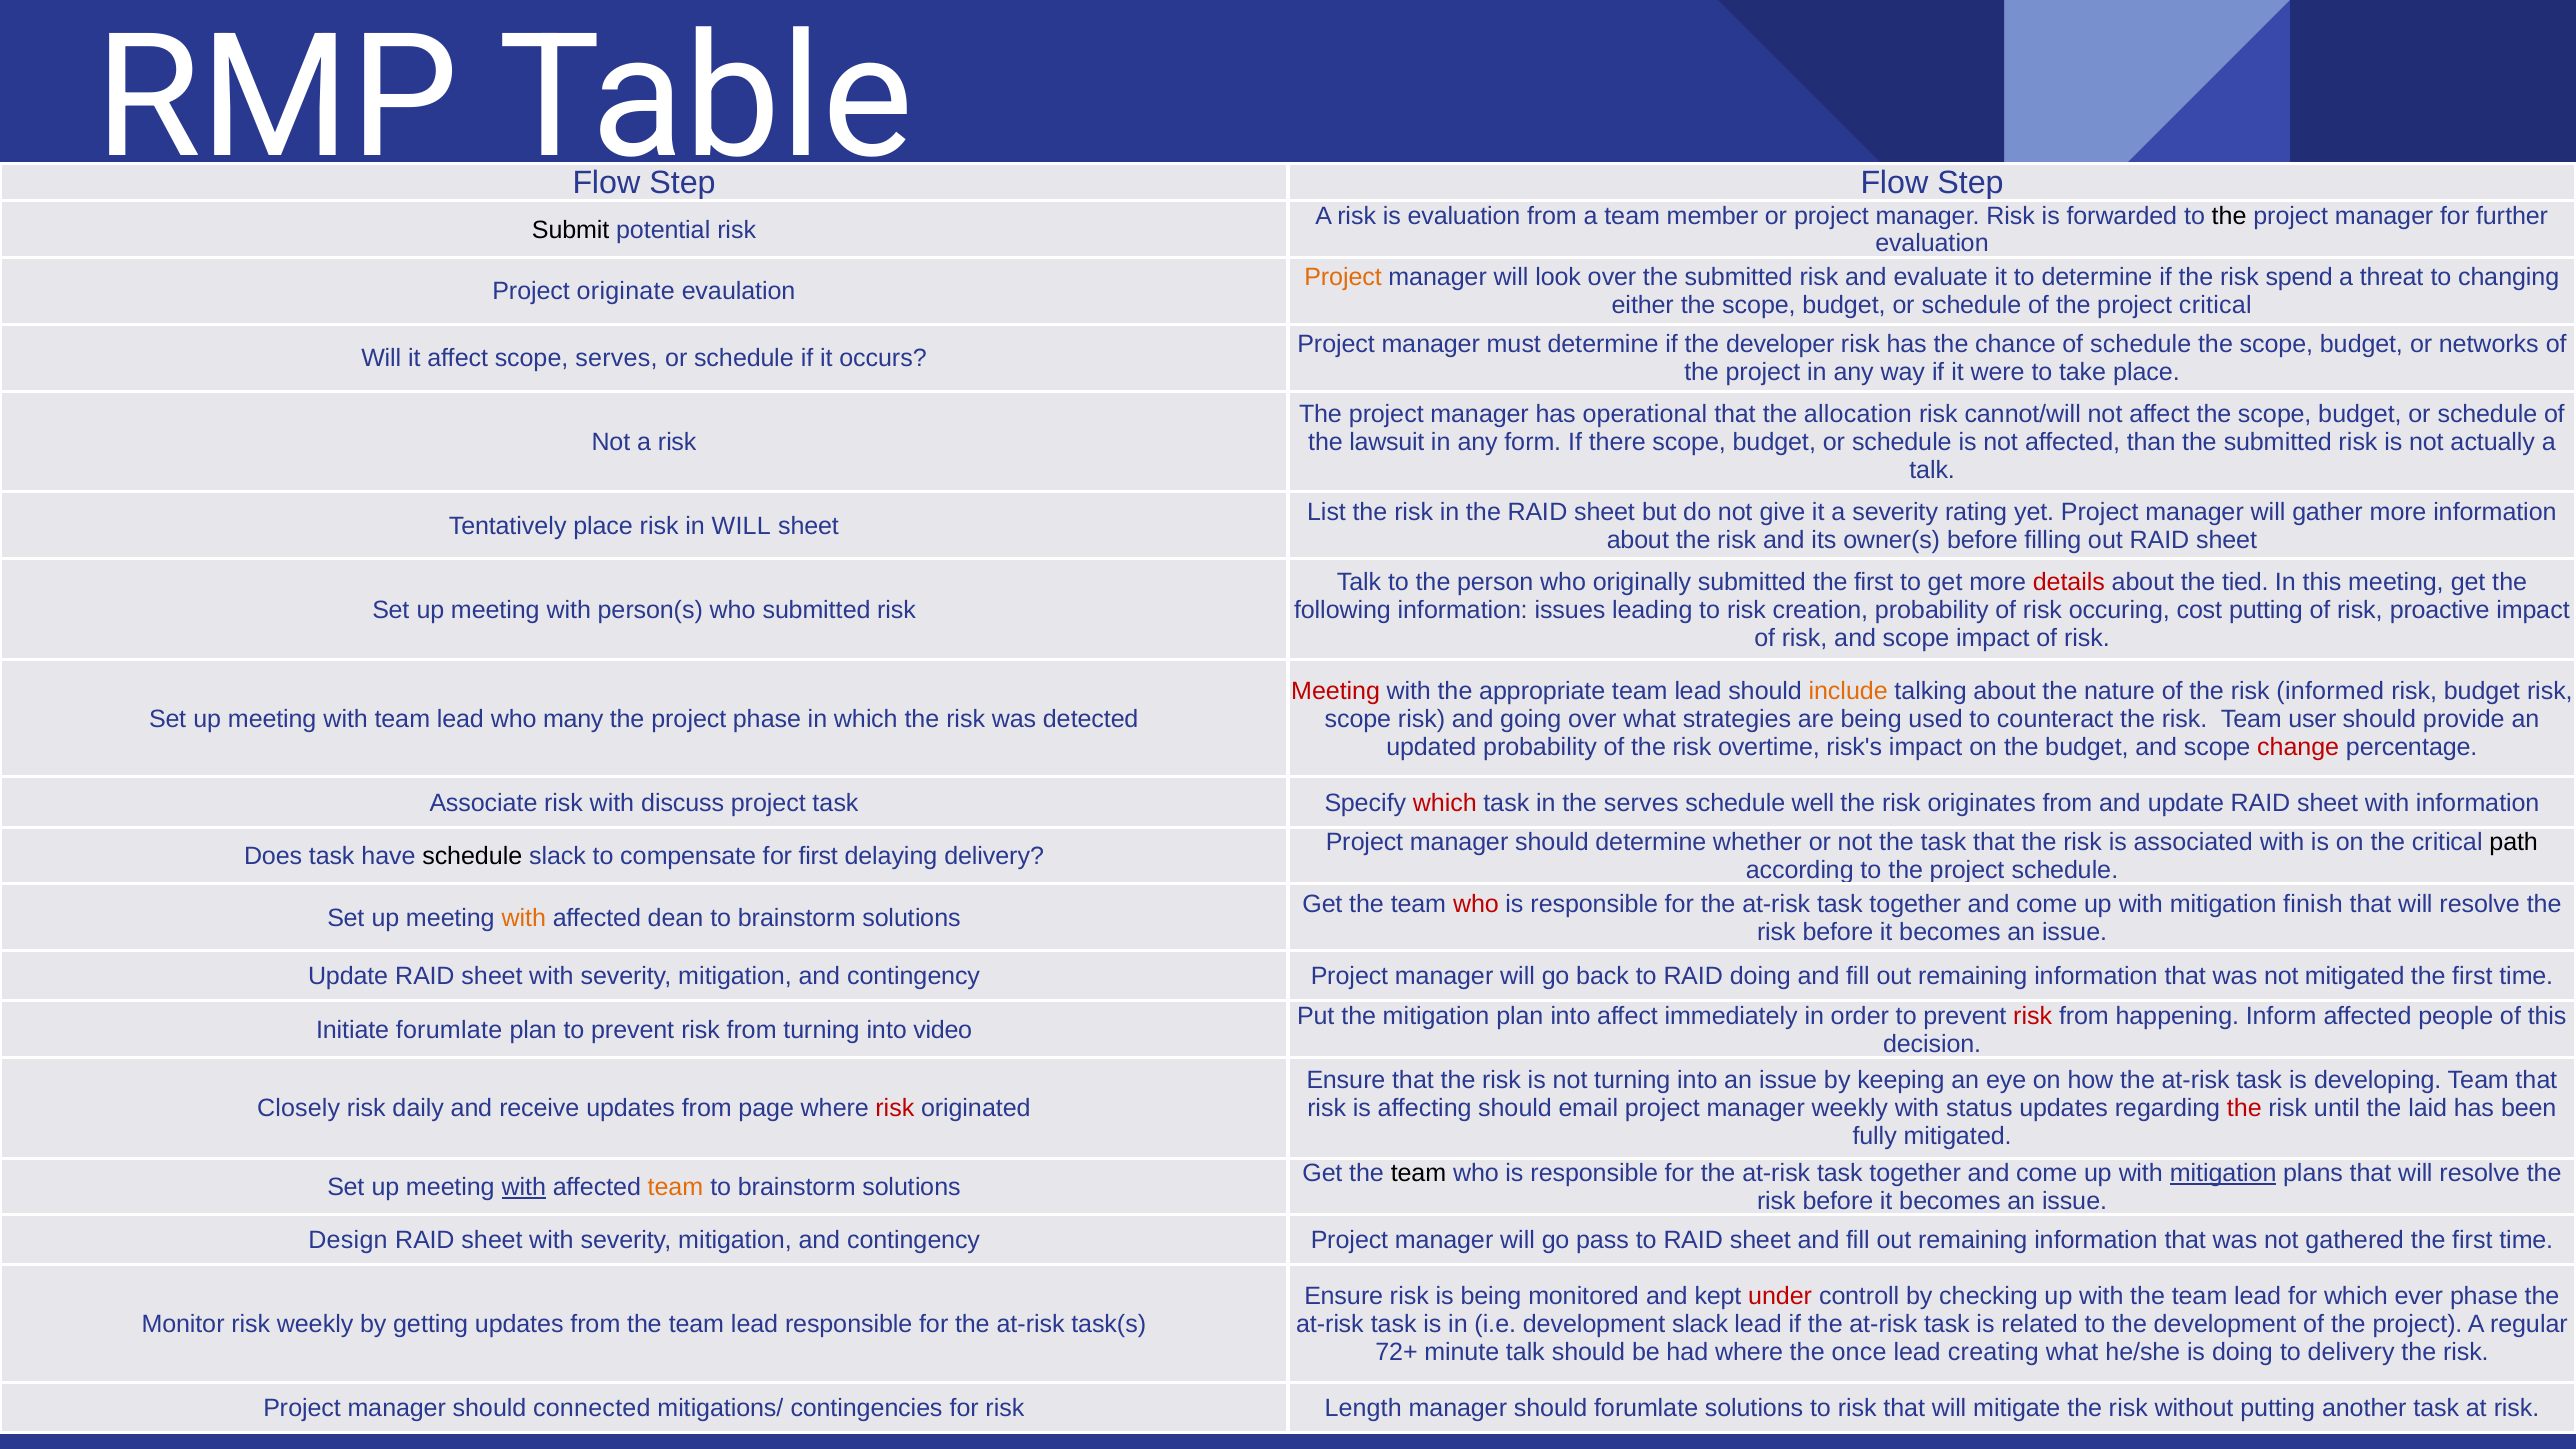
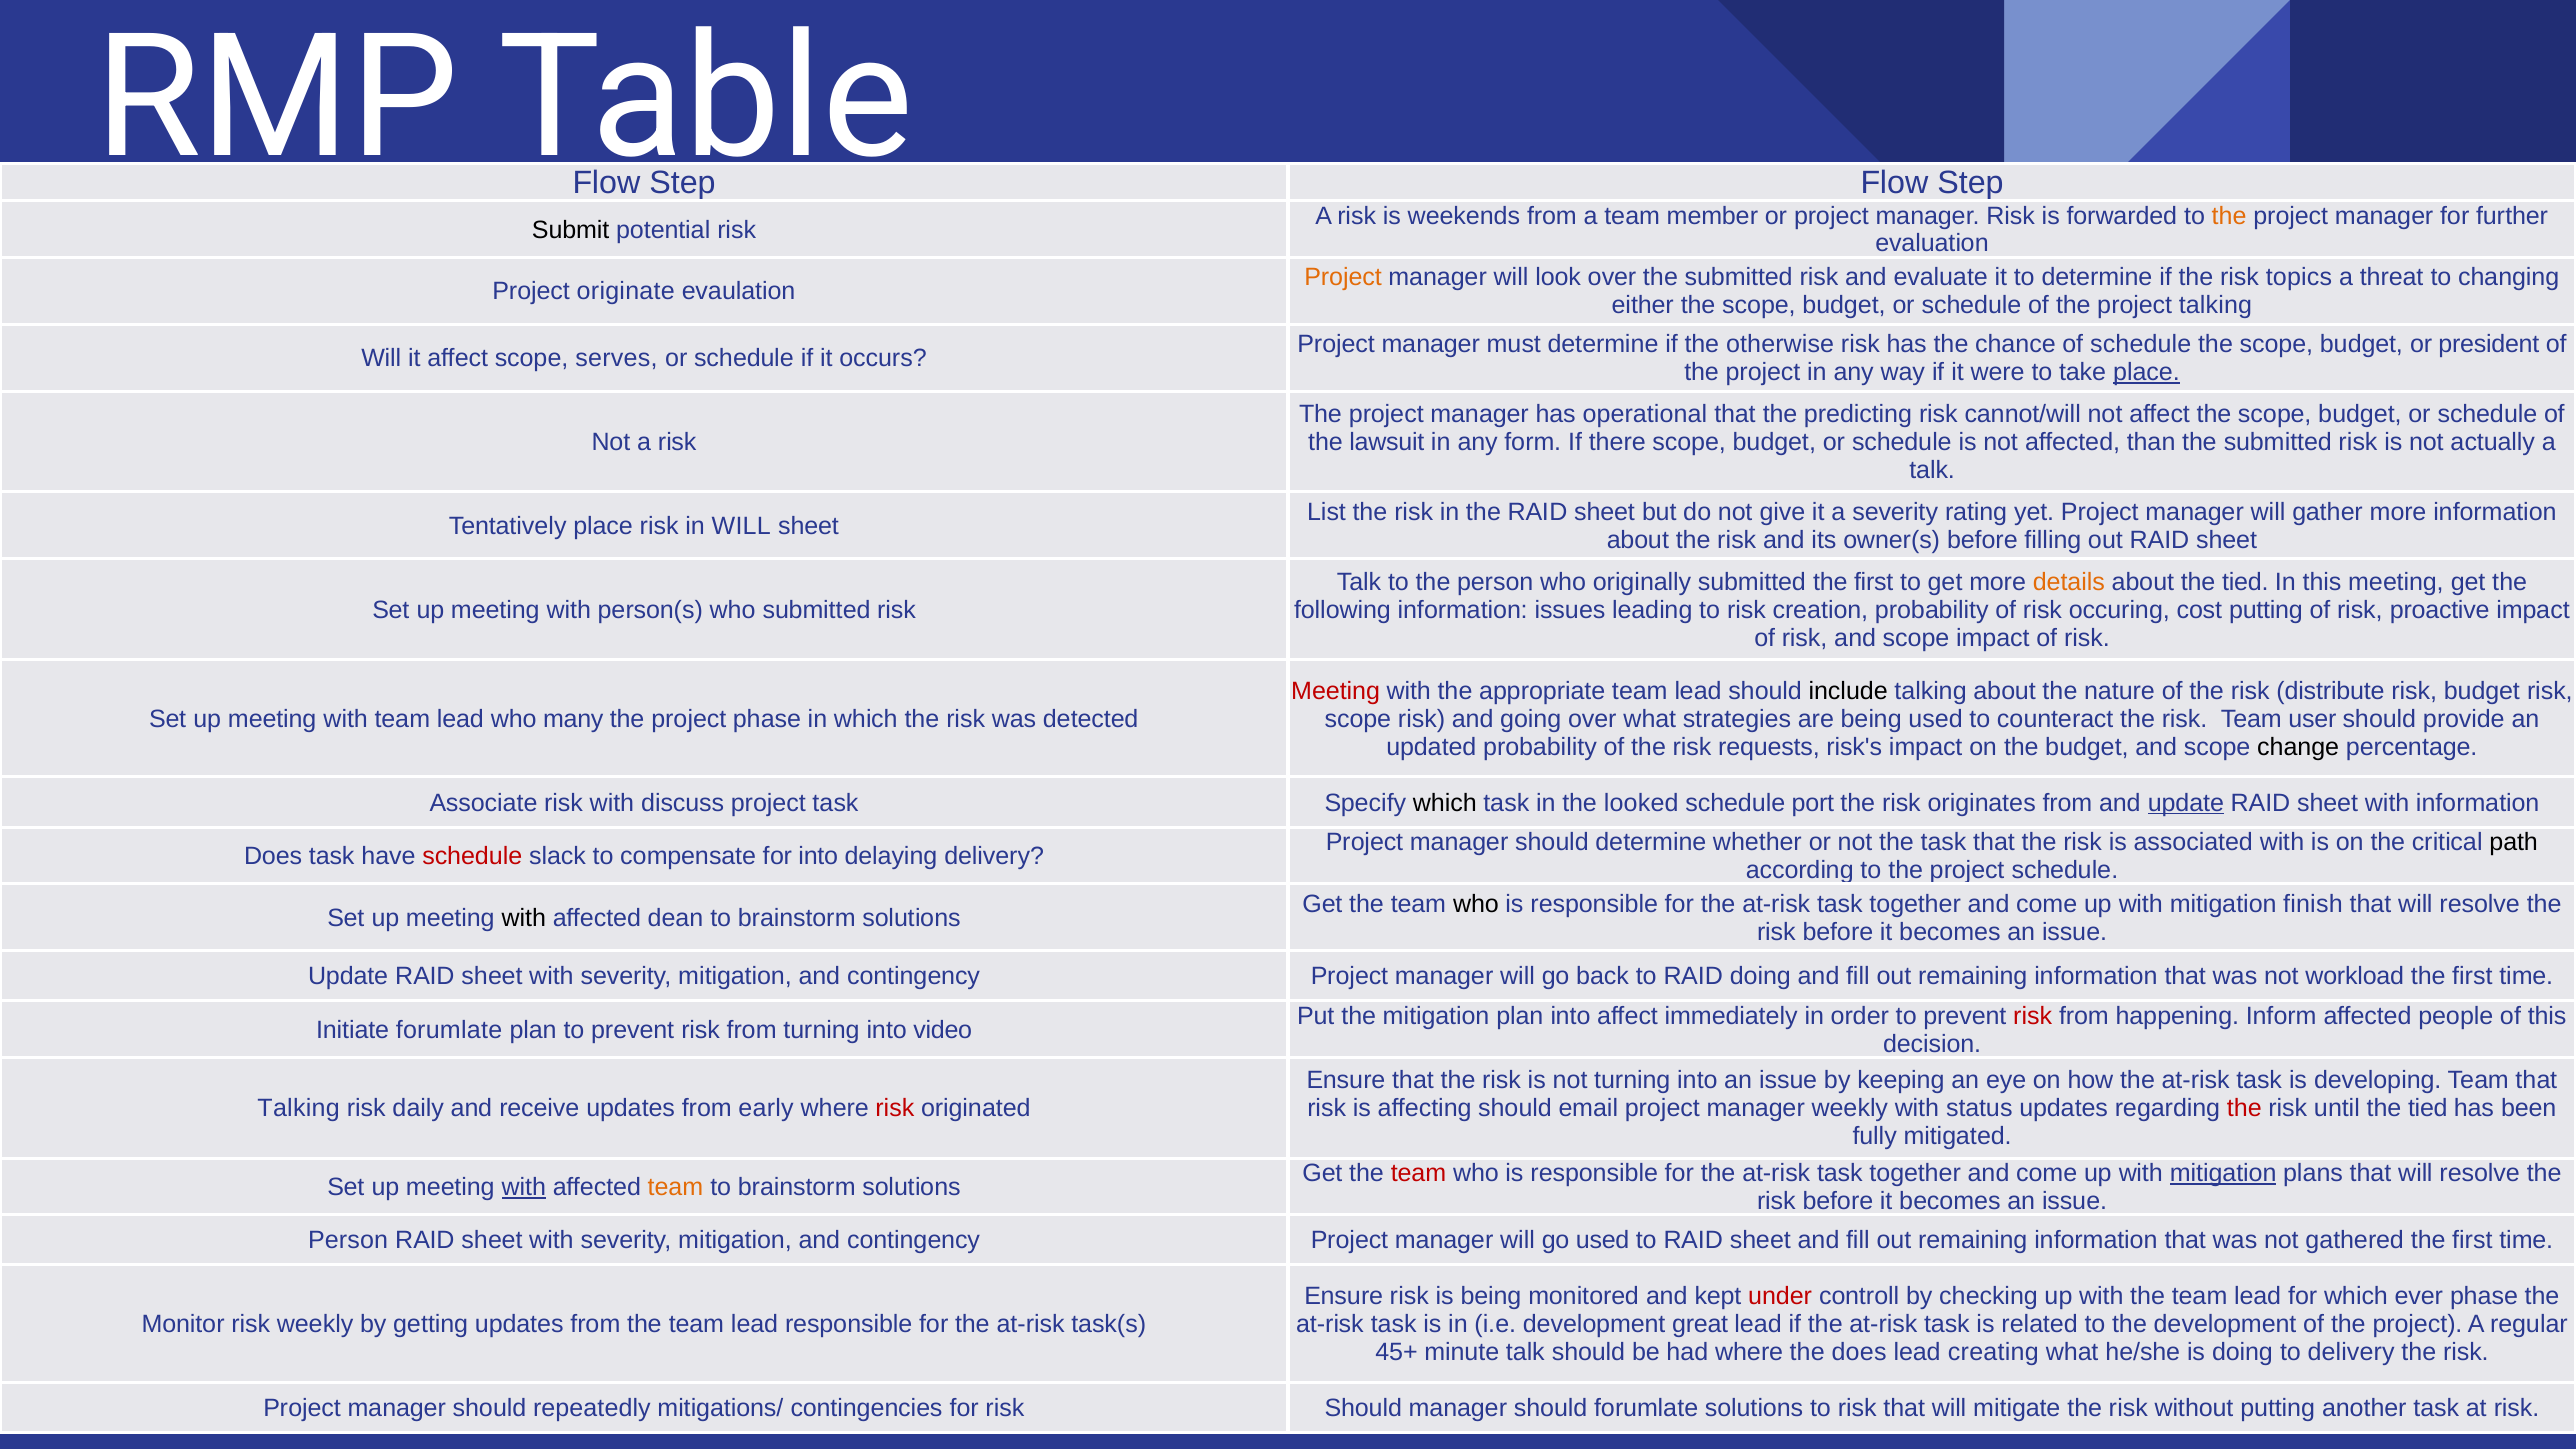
is evaluation: evaluation -> weekends (1464, 216)
the colour: black -> orange (2229, 216)
spend: spend -> topics (2299, 278)
project critical: critical -> talking (2215, 305)
developer: developer -> otherwise (1780, 345)
networks: networks -> president (2489, 345)
place underline: none -> present (2146, 372)
allocation: allocation -> predicting (1858, 414)
details colour: red -> orange (2069, 582)
include colour: orange -> black (1848, 691)
informed: informed -> distribute (2331, 691)
overtime: overtime -> requests (1769, 747)
change colour: red -> black (2298, 747)
which colour: red -> black (1445, 803)
the serves: serves -> looked (1641, 803)
well: well -> port (1813, 803)
update underline: none -> present (2186, 803)
schedule colour: black -> red (472, 856)
for first: first -> into (818, 856)
who colour: red -> black (1476, 904)
with colour: orange -> black (524, 918)
not mitigated: mitigated -> workload (2355, 977)
Closely: Closely -> Talking (299, 1109)
page: page -> early (766, 1109)
until the laid: laid -> tied (2428, 1109)
team colour: black -> red (1418, 1173)
Design: Design -> Person (348, 1240)
go pass: pass -> used (1603, 1240)
development slack: slack -> great (1700, 1324)
72+: 72+ -> 45+ (1397, 1352)
the once: once -> does (1859, 1352)
connected: connected -> repeatedly (592, 1408)
risk Length: Length -> Should (1363, 1408)
